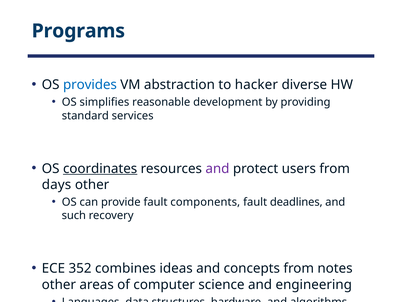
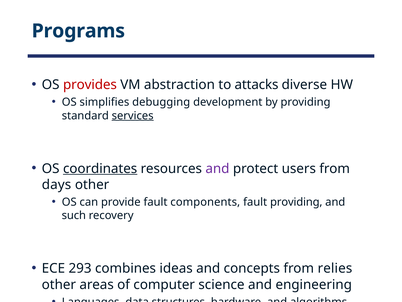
provides colour: blue -> red (90, 85)
hacker: hacker -> attacks (257, 85)
reasonable: reasonable -> debugging (161, 102)
services underline: none -> present (133, 115)
fault deadlines: deadlines -> providing (296, 202)
352: 352 -> 293 (80, 268)
notes: notes -> relies (335, 268)
